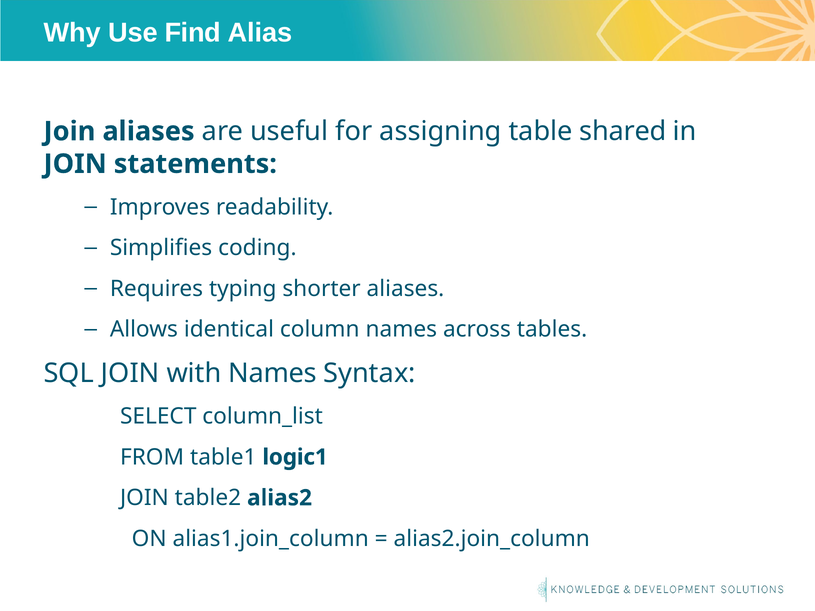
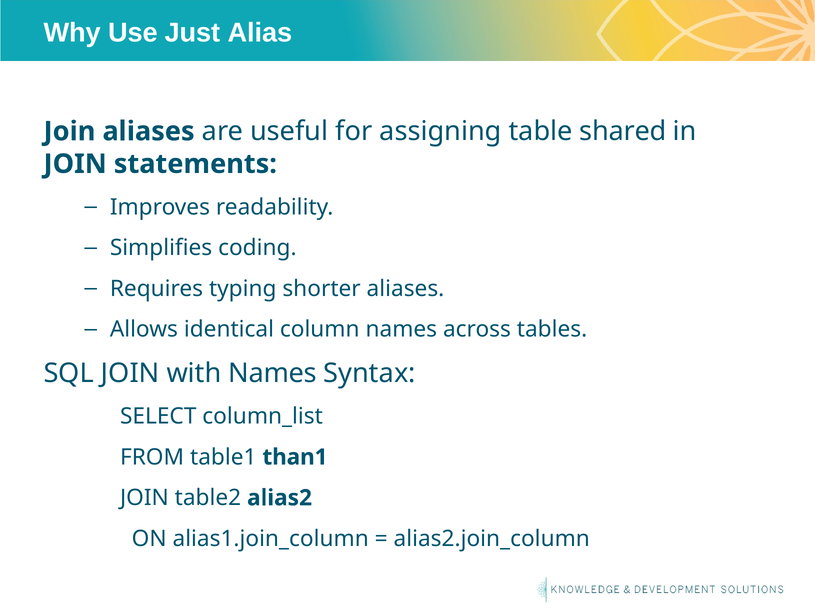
Find: Find -> Just (193, 33)
logic1: logic1 -> than1 (295, 457)
